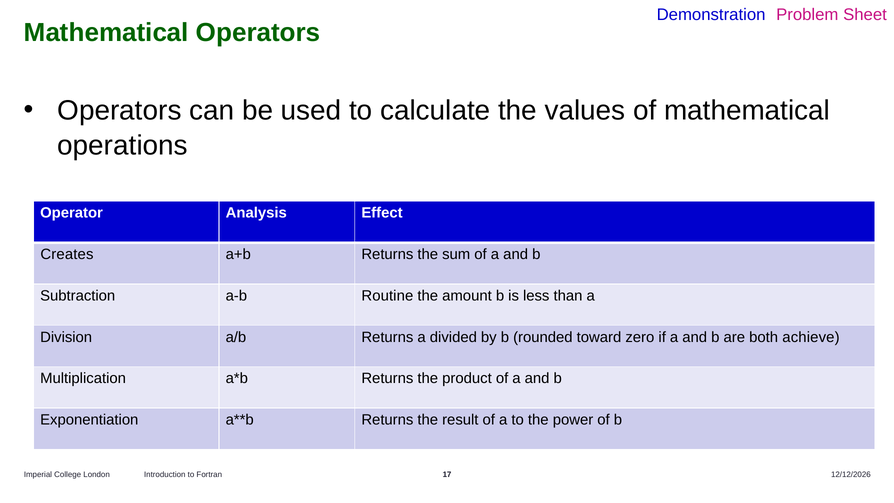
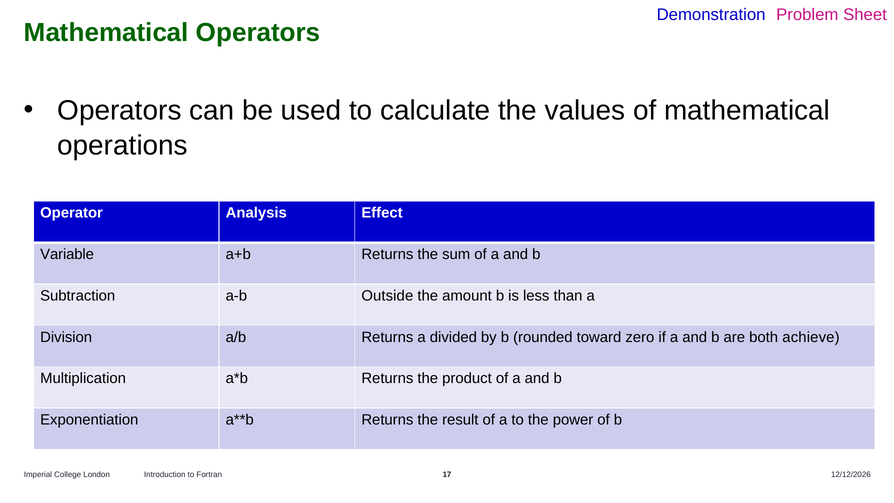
Creates: Creates -> Variable (67, 254)
Routine: Routine -> Outside (387, 296)
